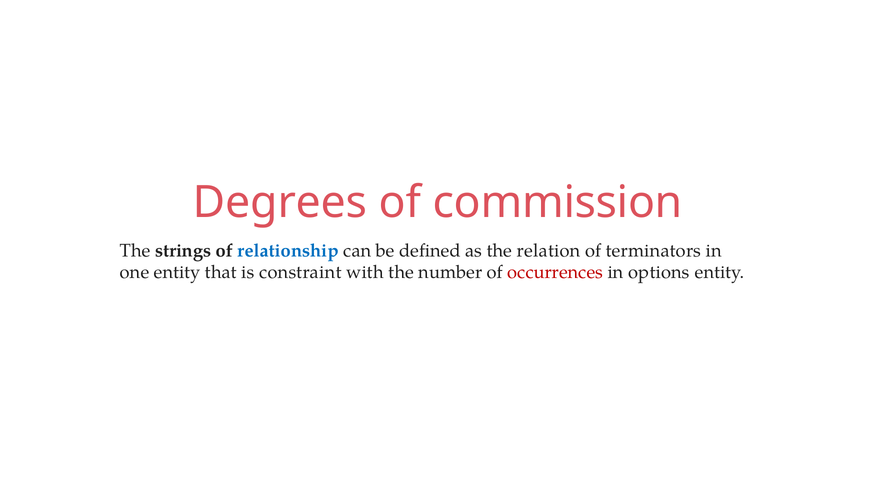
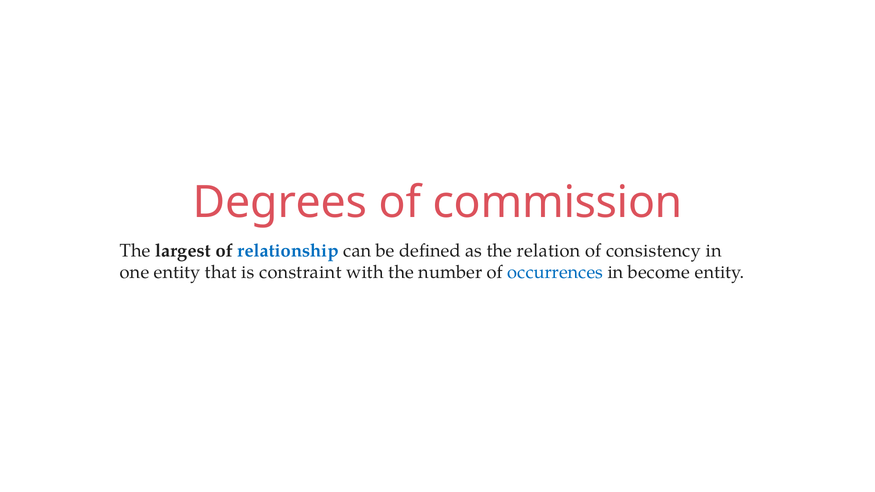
strings: strings -> largest (183, 251)
terminators: terminators -> consistency (653, 251)
occurrences colour: red -> blue (555, 272)
options: options -> become (659, 272)
